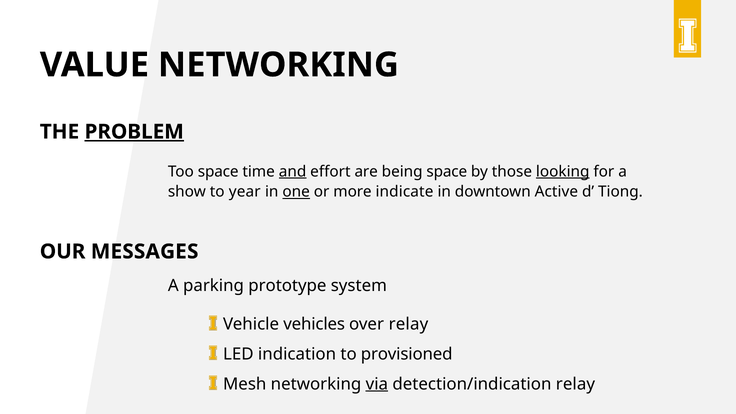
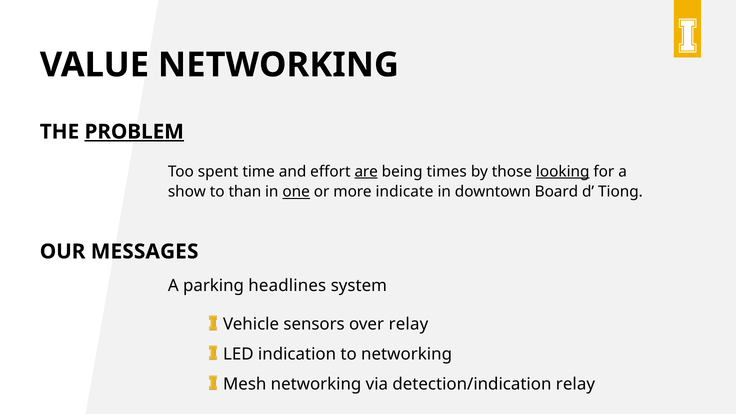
Too space: space -> spent (218, 172)
and underline: present -> none (293, 172)
are underline: none -> present (366, 172)
being space: space -> times (447, 172)
year: year -> than (245, 192)
Active: Active -> Board (556, 192)
prototype: prototype -> headlines (287, 286)
vehicles: vehicles -> sensors (314, 324)
to provisioned: provisioned -> networking (407, 354)
via underline: present -> none (377, 384)
